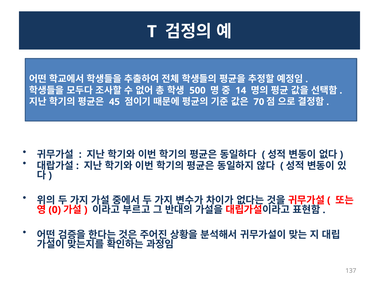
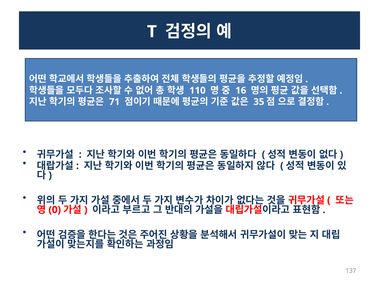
500: 500 -> 110 (197, 91)
14: 14 -> 16 (241, 91)
45: 45 -> 71 (114, 102)
70: 70 -> 35 (259, 102)
